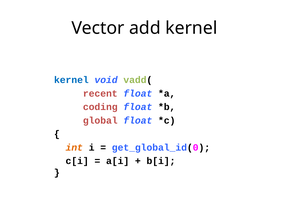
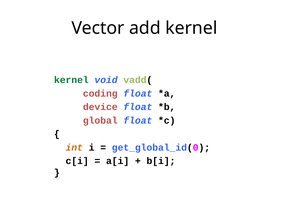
kernel colour: blue -> green (71, 80)
recent: recent -> coding (100, 93)
coding: coding -> device (100, 107)
